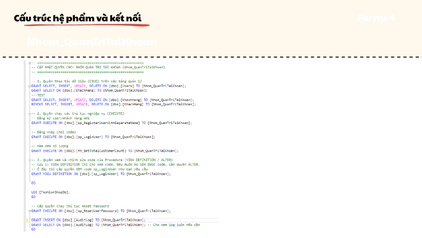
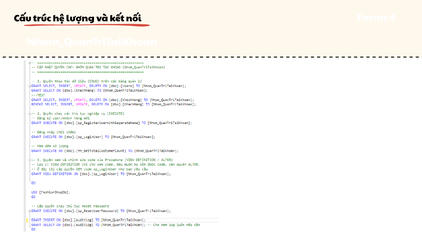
phẩm: phẩm -> lượng (80, 19)
